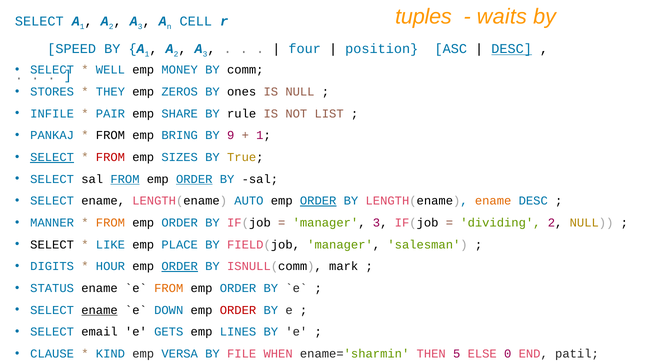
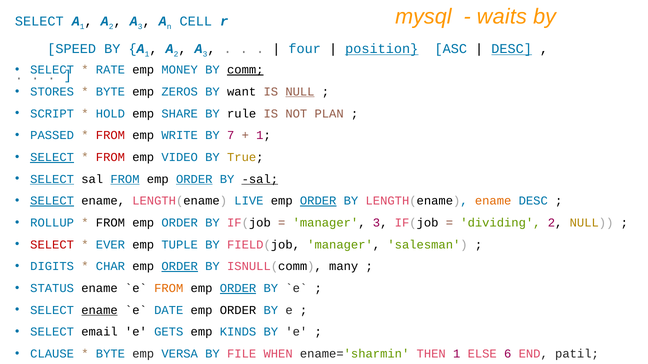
tuples: tuples -> mysql (423, 17)
position underline: none -> present (382, 49)
WELL: WELL -> RATE (110, 70)
comm underline: none -> present (245, 70)
THEY: THEY -> BYTE (110, 92)
ones: ones -> want (242, 92)
NULL underline: none -> present (300, 92)
INFILE: INFILE -> SCRIPT (52, 114)
PAIR: PAIR -> HOLD (110, 114)
LIST: LIST -> PLAN (329, 114)
PANKAJ: PANKAJ -> PASSED (52, 136)
FROM colour: black -> red (110, 136)
BRING: BRING -> WRITE (180, 136)
9: 9 -> 7 (231, 136)
SIZES: SIZES -> VIDEO (180, 157)
SELECT underline: none -> present (52, 179)
sal underline: none -> present (260, 179)
SELECT underline: none -> present (52, 201)
AUTO: AUTO -> LIVE (249, 201)
MANNER: MANNER -> ROLLUP (52, 223)
FROM colour: orange -> black (110, 223)
SELECT colour: black -> red (52, 245)
LIKE: LIKE -> EVER (110, 245)
PLACE: PLACE -> TUPLE (180, 245)
HOUR: HOUR -> CHAR (110, 267)
mark: mark -> many (344, 267)
ORDER underline: none -> present (238, 289)
DOWN: DOWN -> DATE (169, 310)
ORDER colour: red -> black (238, 310)
LINES: LINES -> KINDS (238, 332)
KIND: KIND -> BYTE (110, 354)
THEN 5: 5 -> 1 (457, 354)
0: 0 -> 6 (508, 354)
